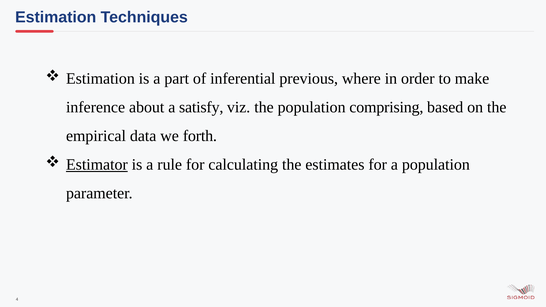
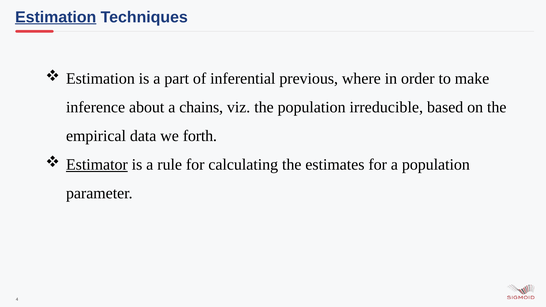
Estimation underline: none -> present (56, 17)
satisfy: satisfy -> chains (201, 107)
comprising: comprising -> irreducible (386, 107)
